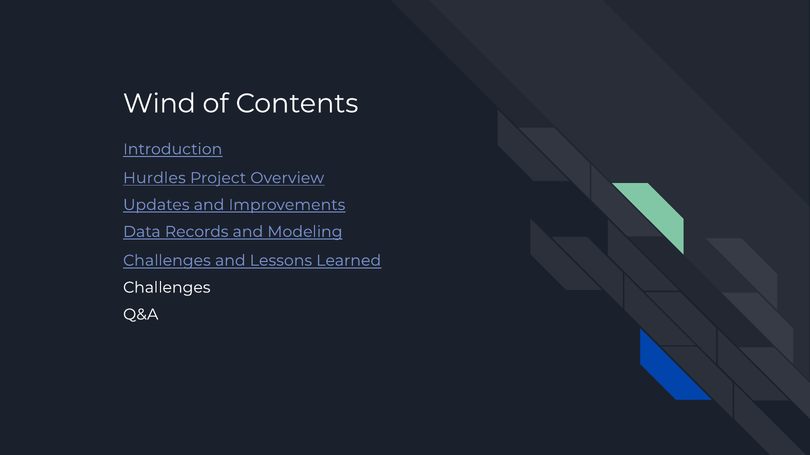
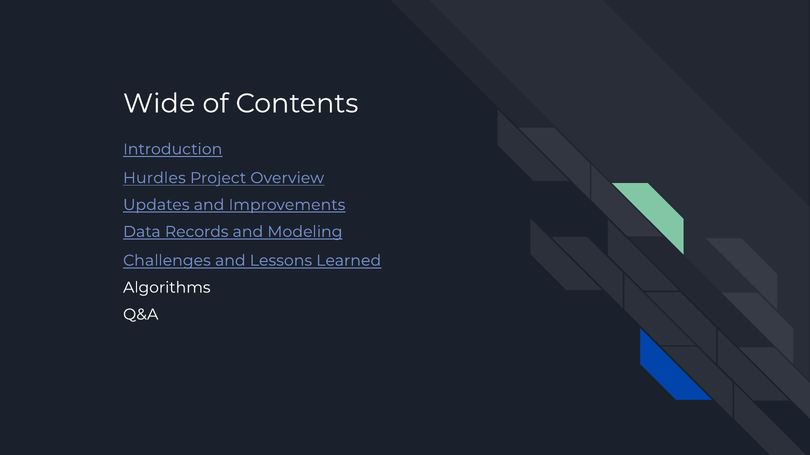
Wind: Wind -> Wide (159, 104)
Challenges: Challenges -> Algorithms (167, 288)
